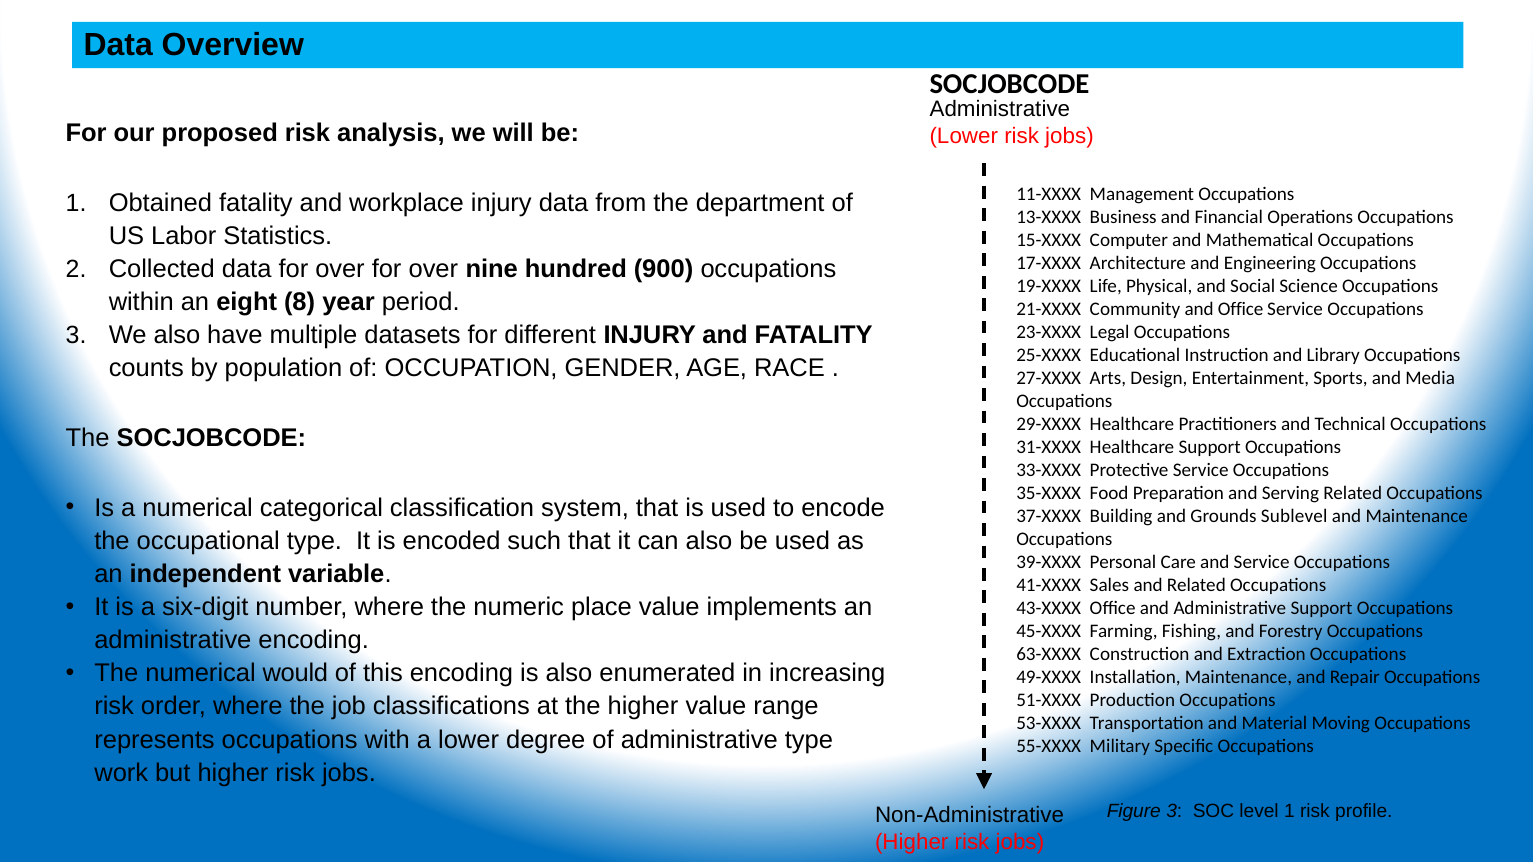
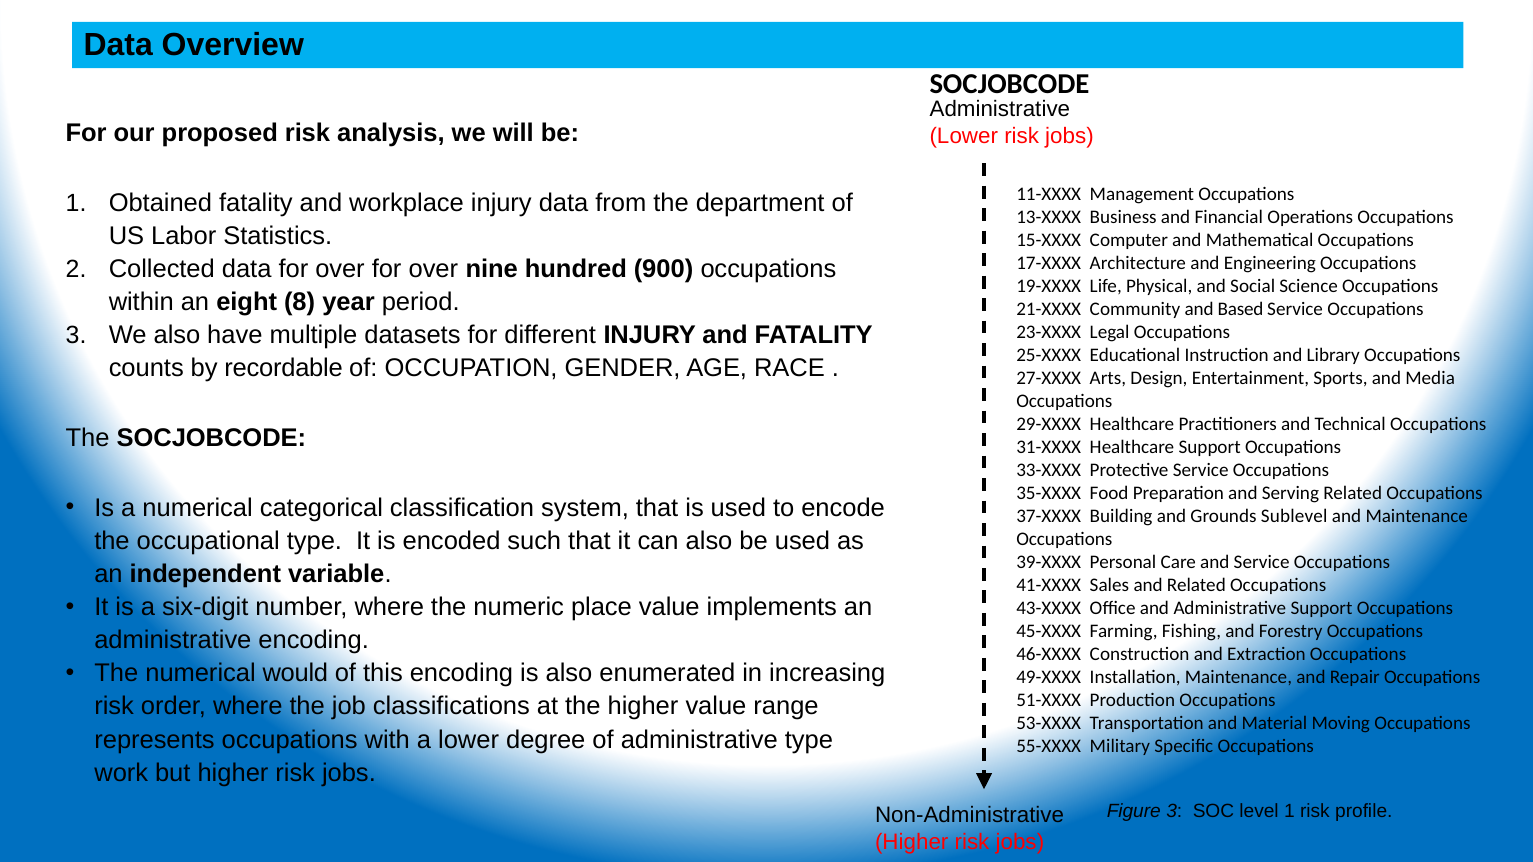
and Office: Office -> Based (1241, 309)
population: population -> recordable (284, 369)
63-XXXX: 63-XXXX -> 46-XXXX (1049, 654)
